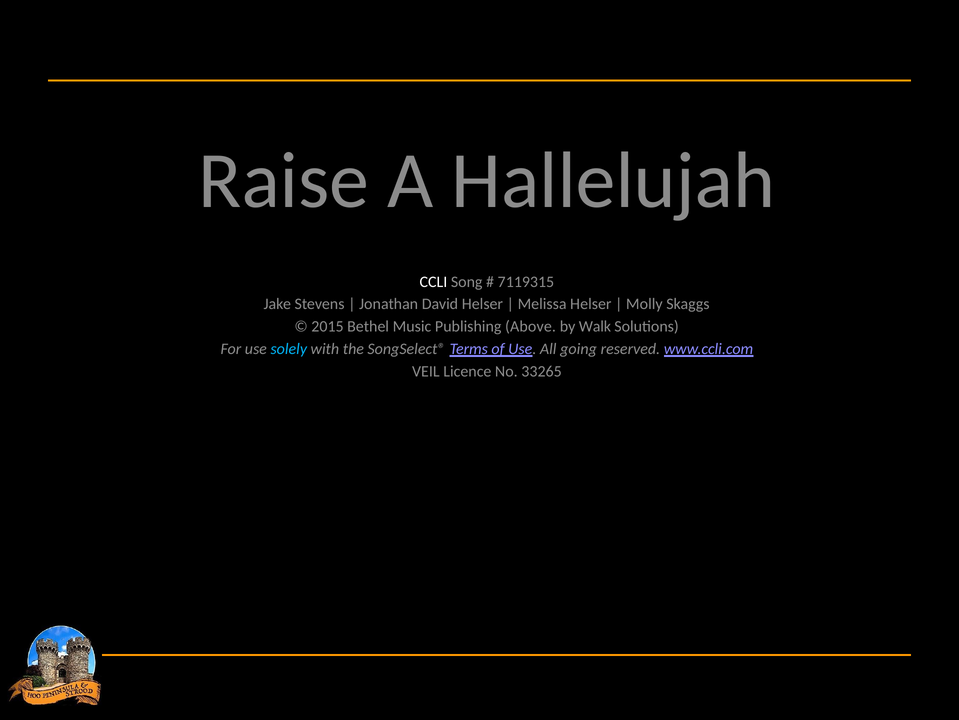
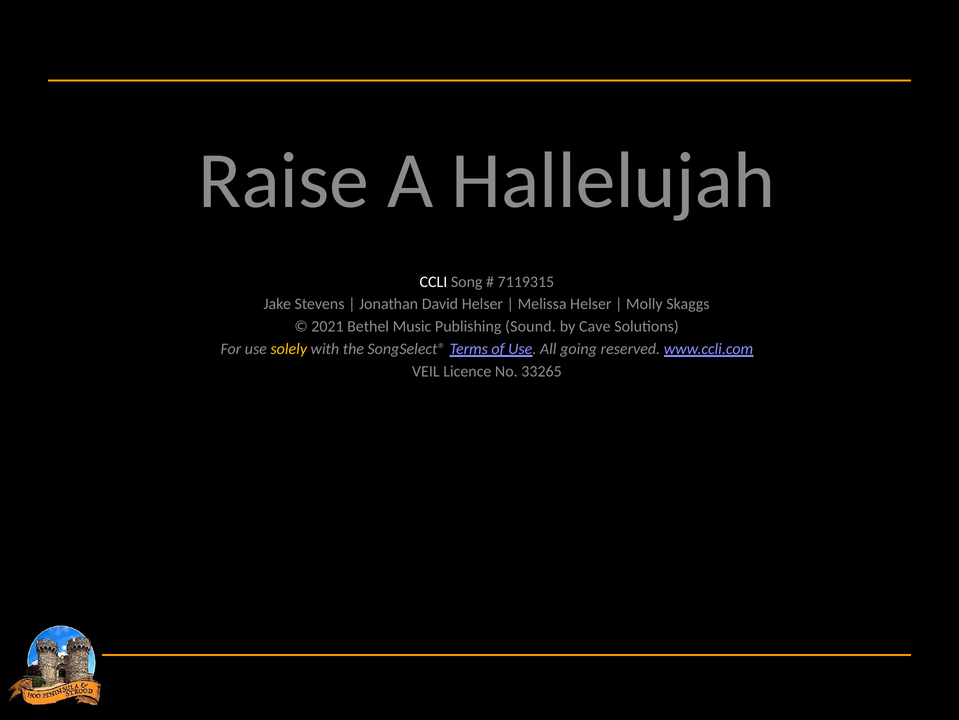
2015: 2015 -> 2021 (328, 326)
Above: Above -> Sound (531, 326)
Walk: Walk -> Cave (595, 326)
solely colour: light blue -> yellow (289, 349)
